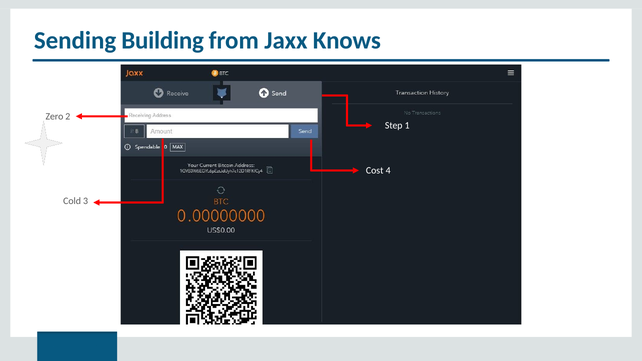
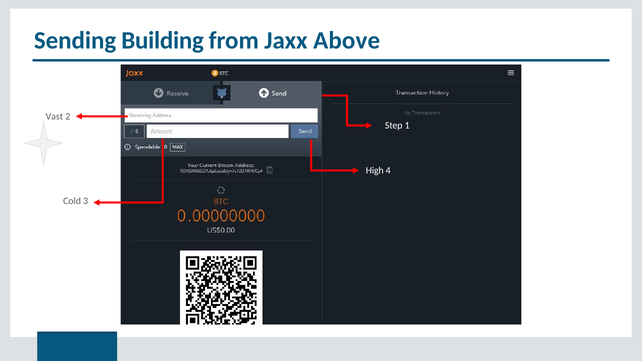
Knows: Knows -> Above (347, 40)
Zero: Zero -> Vast (54, 117)
Cost: Cost -> High (375, 170)
